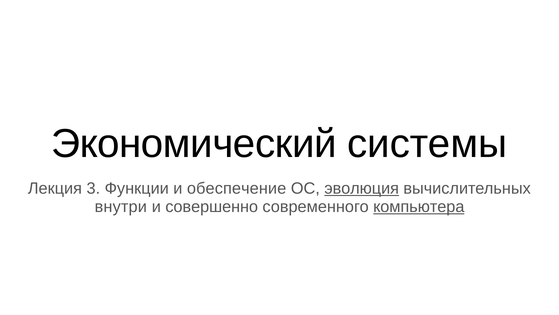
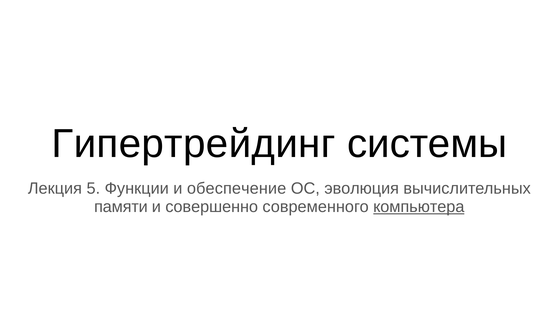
Экономический: Экономический -> Гипертрейдинг (194, 143)
3: 3 -> 5 (93, 188)
эволюция underline: present -> none (362, 188)
внутри: внутри -> памяти (121, 206)
